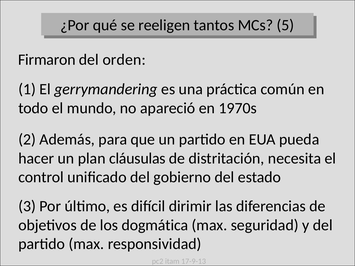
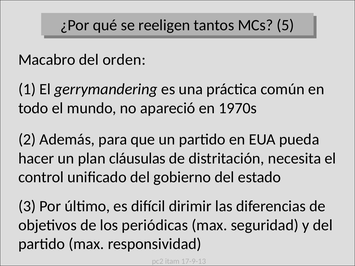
Firmaron: Firmaron -> Macabro (47, 60)
dogmática: dogmática -> periódicas (155, 225)
